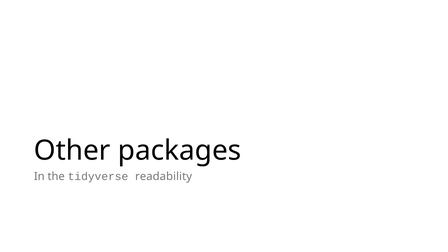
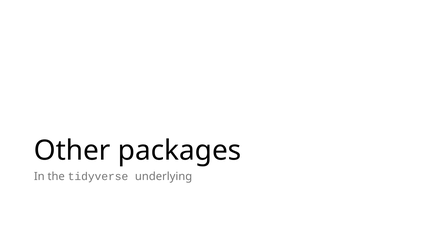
readability: readability -> underlying (164, 176)
